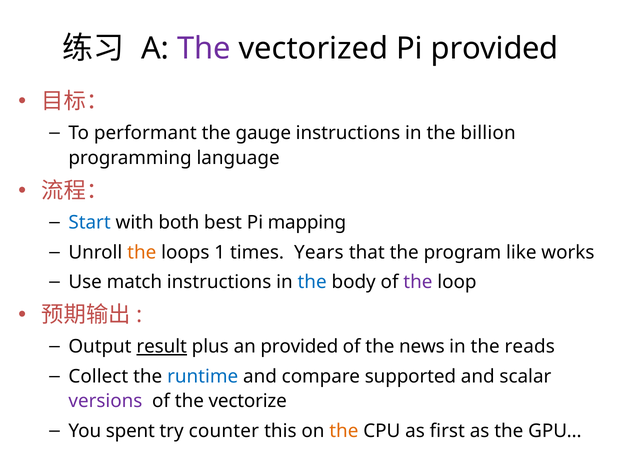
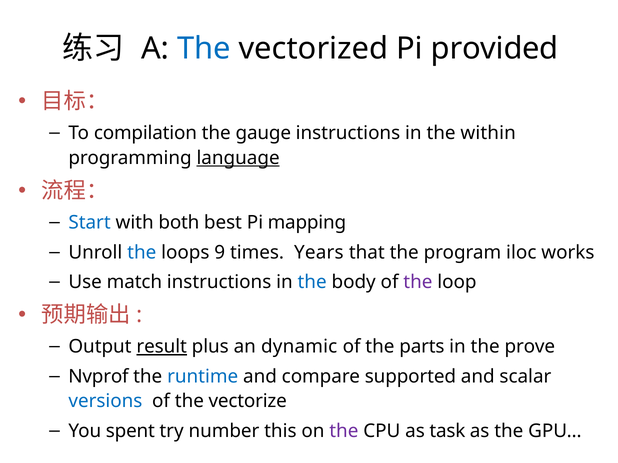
The colour: purple -> blue (204, 49)
performant: performant -> compilation (145, 133)
billion: billion -> within (488, 133)
language underline: none -> present (238, 158)
the colour: orange -> blue (142, 253)
1: 1 -> 9 (220, 253)
like: like -> iloc (521, 253)
an provided: provided -> dynamic (299, 347)
news: news -> parts (422, 347)
reads: reads -> prove (530, 347)
Collect: Collect -> Nvprof (98, 377)
versions colour: purple -> blue (105, 402)
counter: counter -> number (224, 431)
the colour: orange -> purple (344, 431)
first: first -> task (447, 431)
